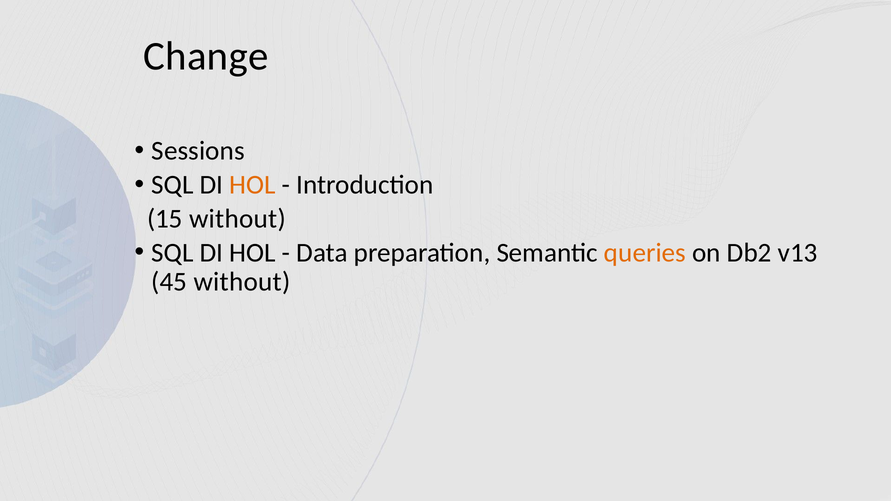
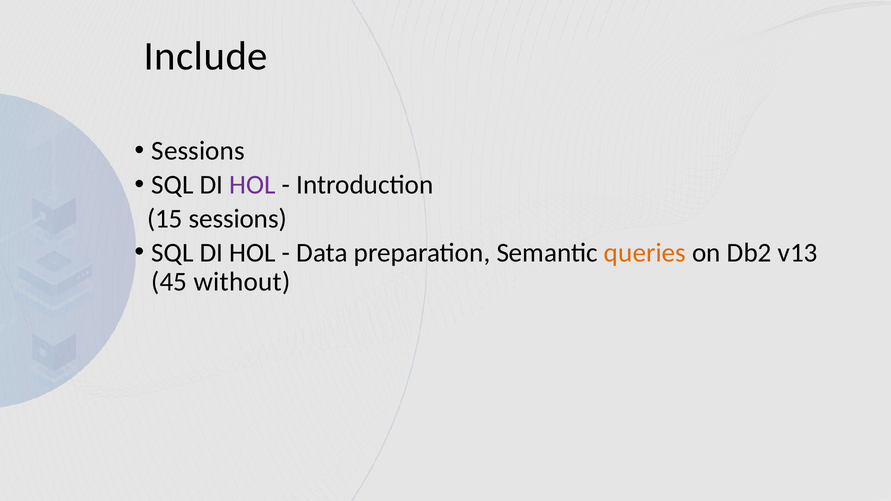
Change: Change -> Include (206, 56)
HOL colour: orange -> purple (253, 185)
15 without: without -> sessions (238, 219)
